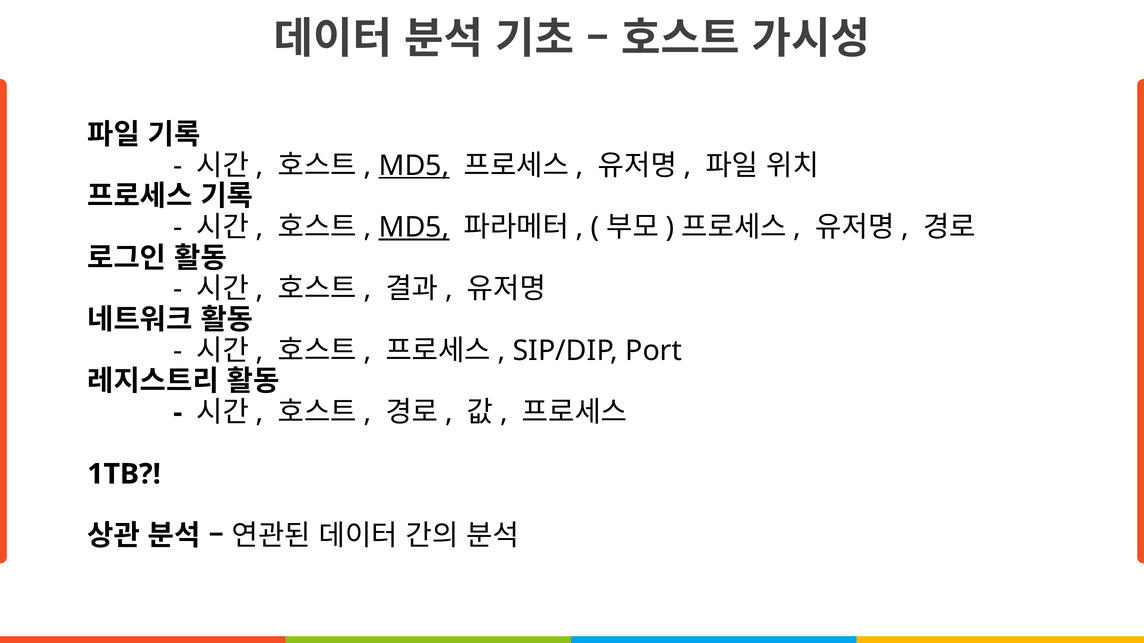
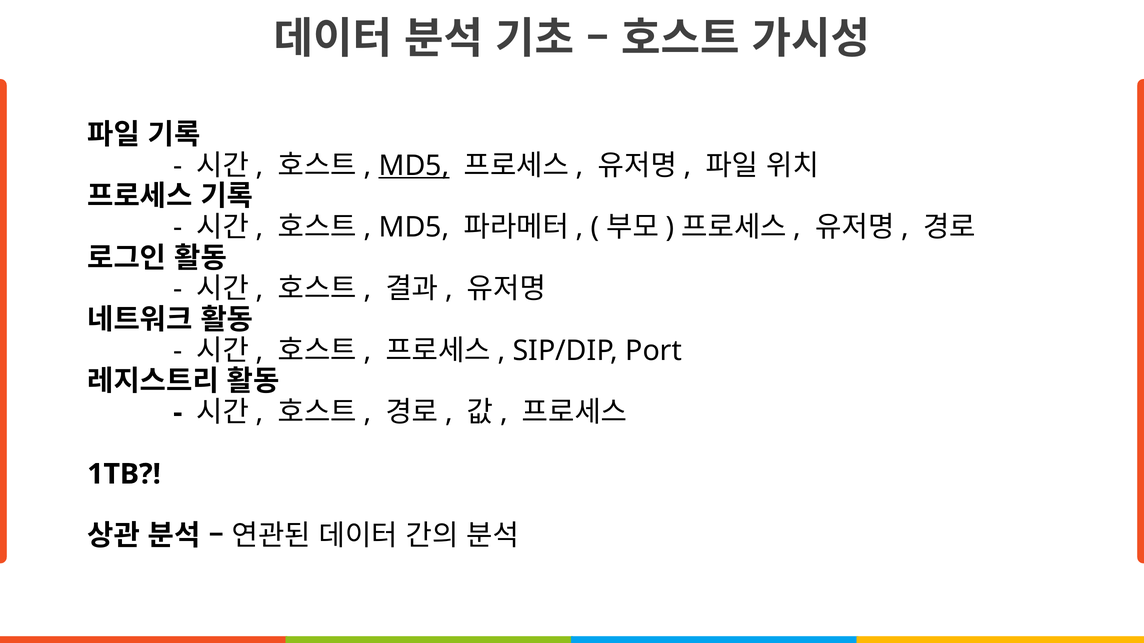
MD5 underline: present -> none (414, 227)
